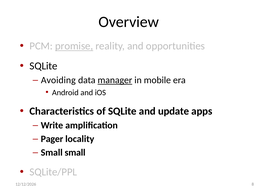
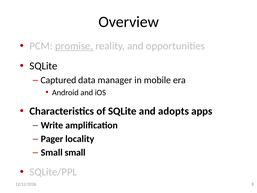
Avoiding: Avoiding -> Captured (58, 80)
manager underline: present -> none (115, 80)
update: update -> adopts (174, 111)
